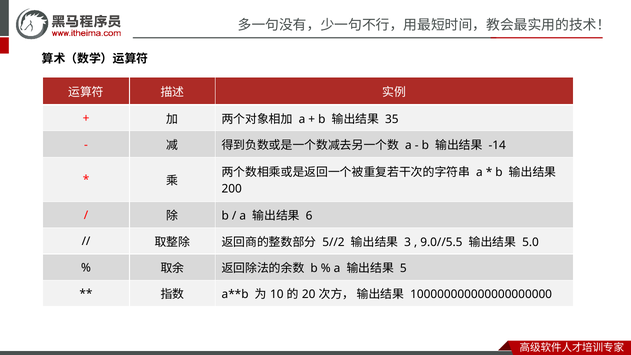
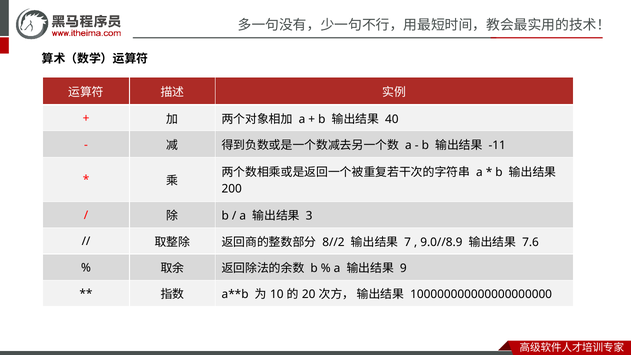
35: 35 -> 40 (392, 119)
-14: -14 -> -11 (497, 145)
6: 6 -> 3 (309, 216)
5//2: 5//2 -> 8//2 (333, 242)
3: 3 -> 7 (408, 242)
9.0//5.5: 9.0//5.5 -> 9.0//8.9 (441, 242)
5.0: 5.0 -> 7.6 (530, 242)
5: 5 -> 9 (403, 268)
